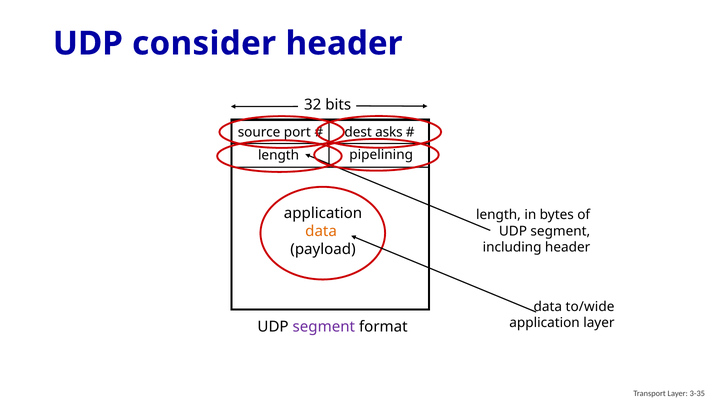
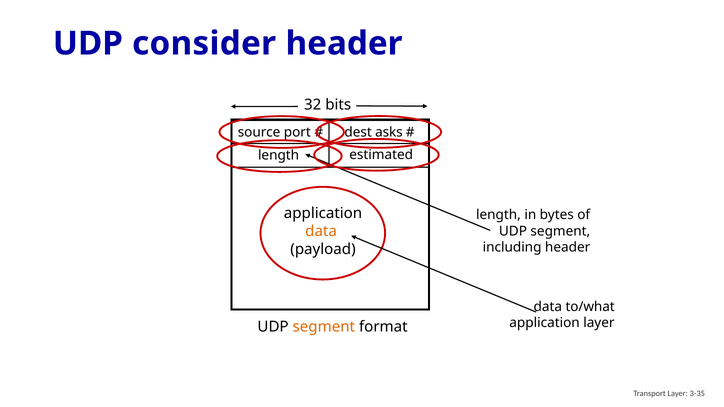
pipelining: pipelining -> estimated (381, 155)
to/wide: to/wide -> to/what (590, 307)
segment colour: purple -> orange (324, 327)
